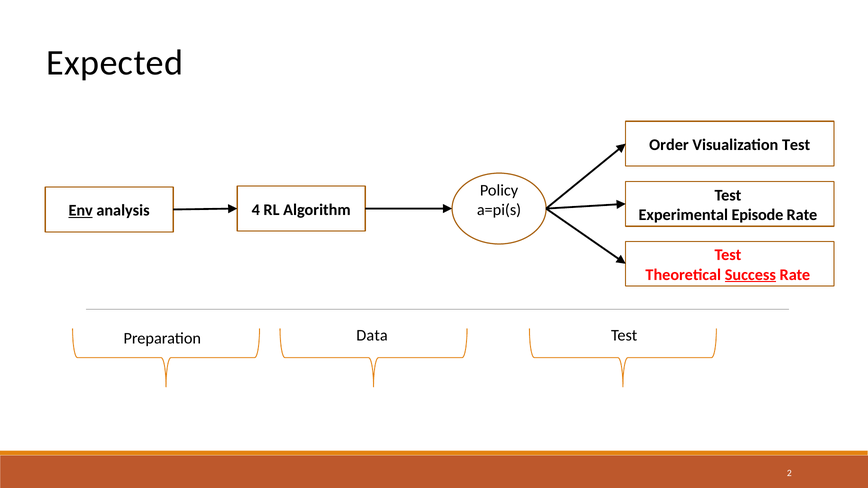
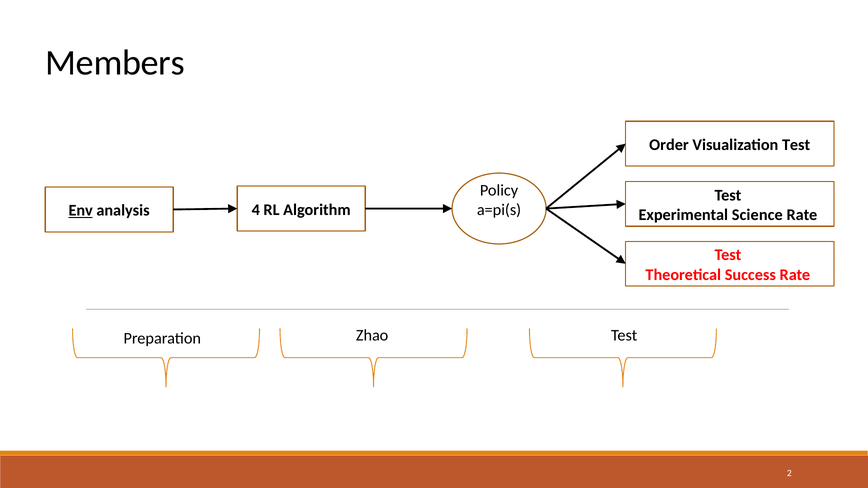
Expected: Expected -> Members (115, 63)
Episode: Episode -> Science (757, 215)
Success underline: present -> none (750, 275)
Data: Data -> Zhao (372, 336)
